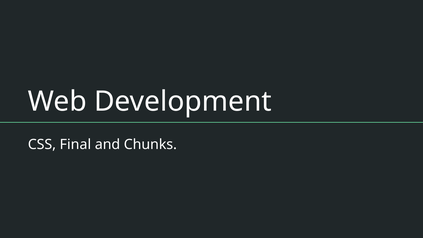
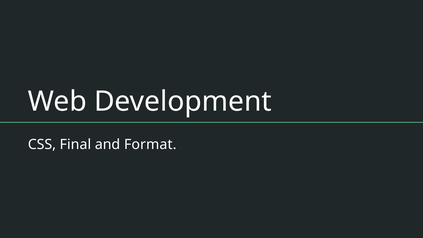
Chunks: Chunks -> Format (150, 145)
